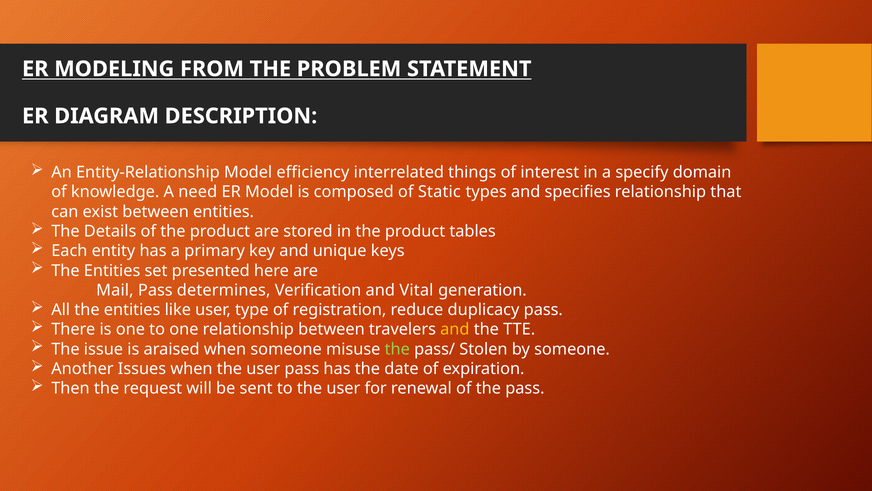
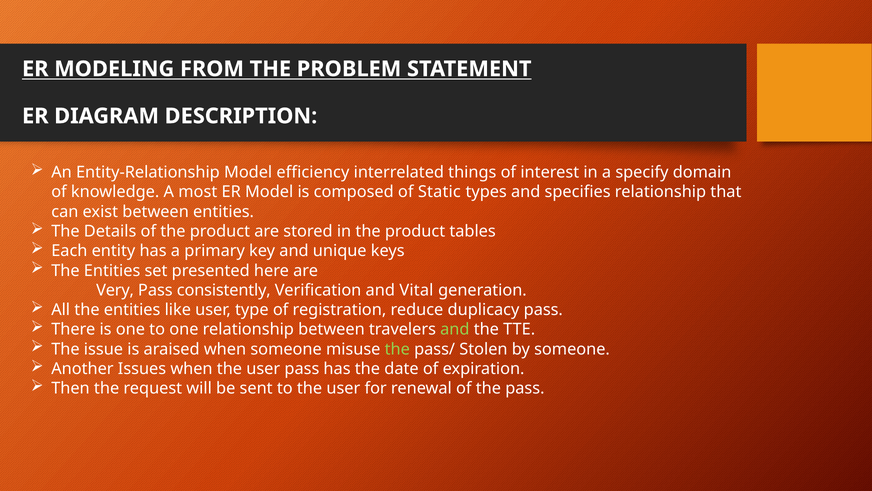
need: need -> most (198, 192)
Mail: Mail -> Very (115, 290)
determines: determines -> consistently (224, 290)
and colour: yellow -> light green (455, 329)
